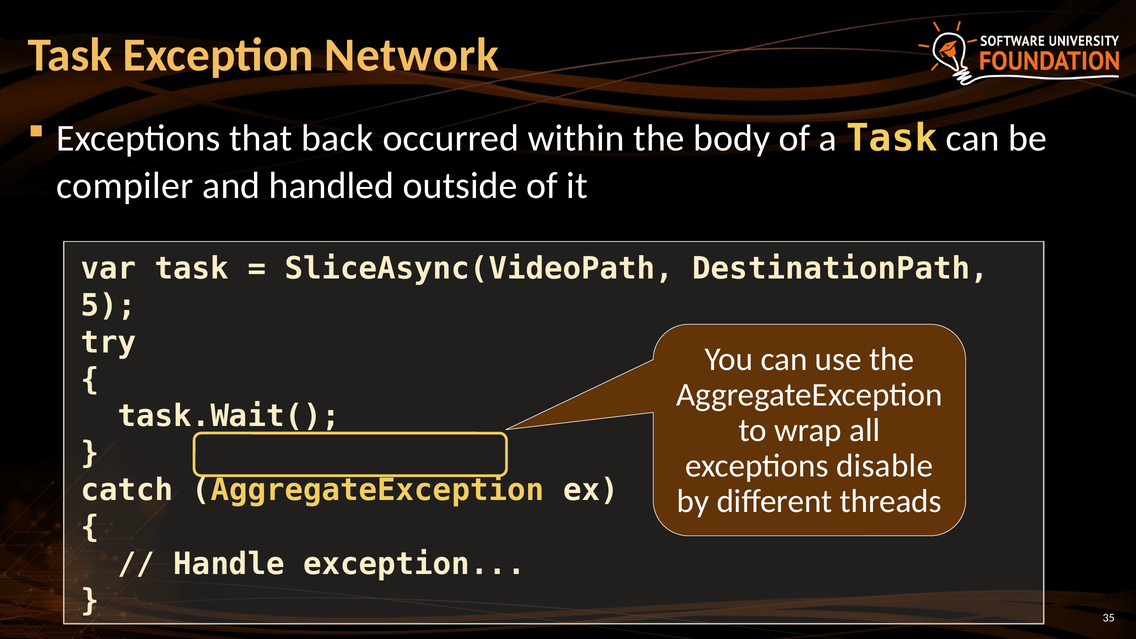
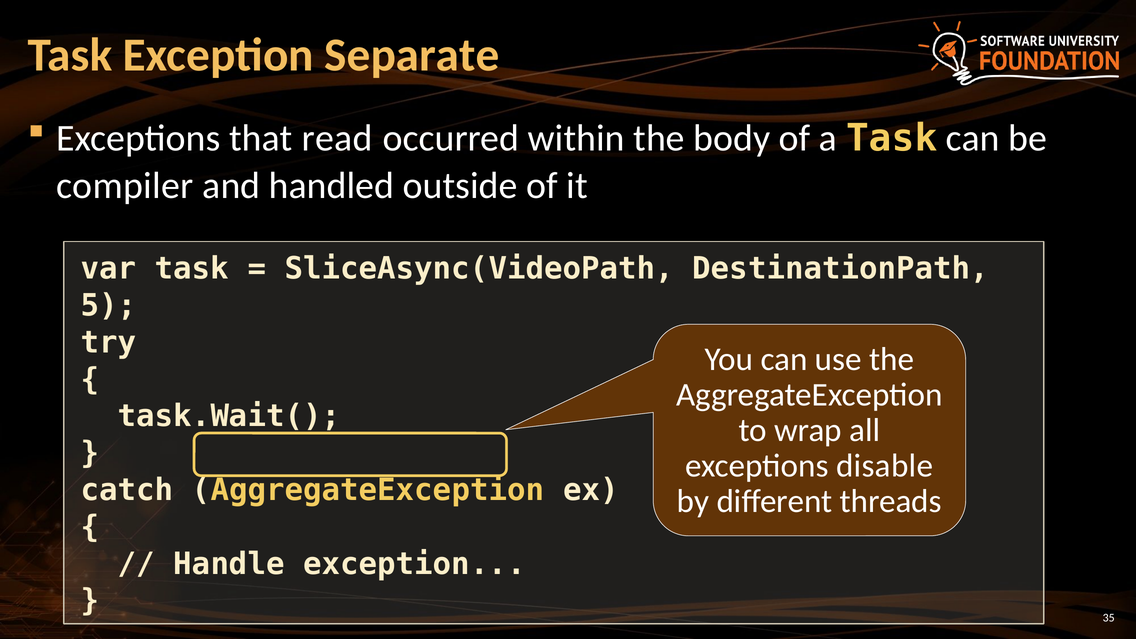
Network: Network -> Separate (412, 55)
back: back -> read (337, 138)
